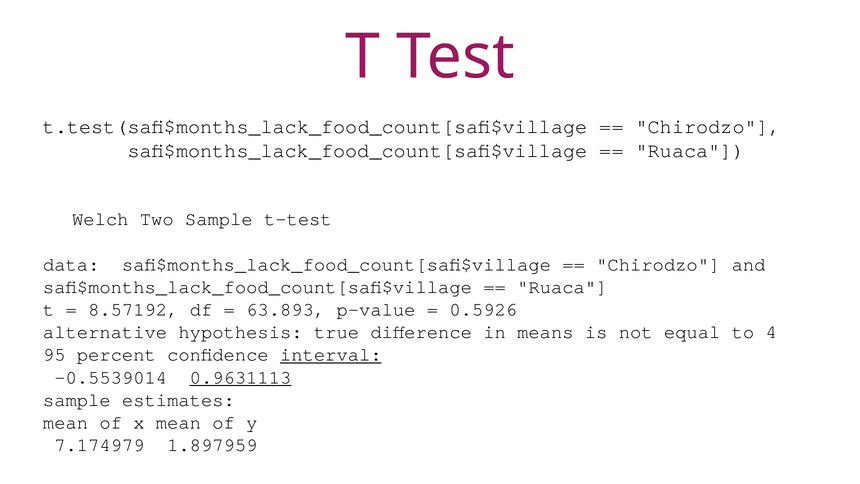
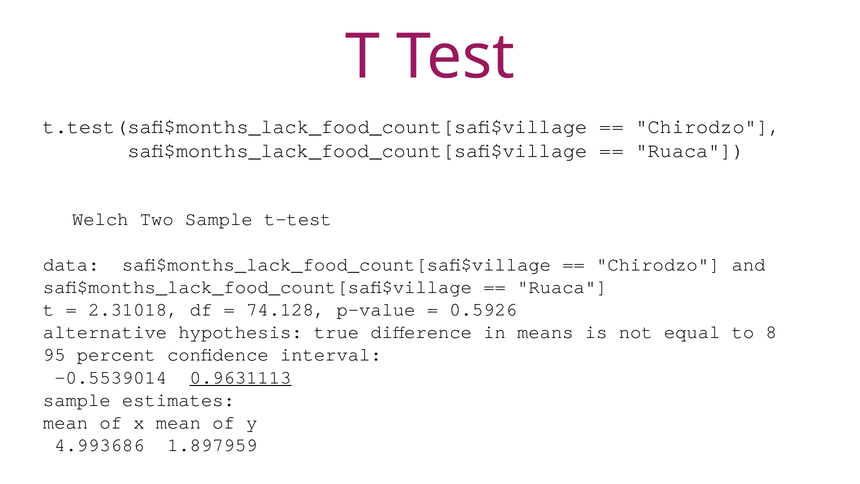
8.57192: 8.57192 -> 2.31018 (133, 309)
63.893: 63.893 -> 74.128 (286, 309)
4: 4 -> 8 (771, 332)
interval underline: present -> none (331, 355)
7.174979: 7.174979 -> 4.993686 (99, 445)
